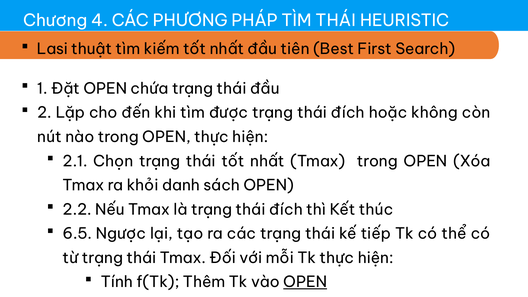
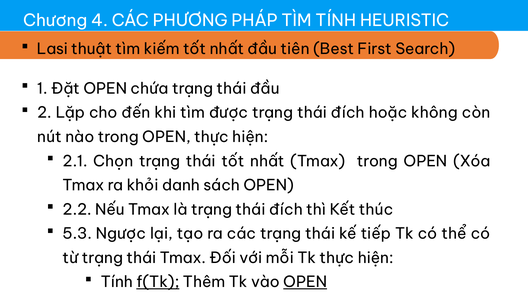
TÌM THÁI: THÁI -> TÍNH (336, 21)
6.5: 6.5 -> 5.3 (77, 234)
f(Tk underline: none -> present (158, 282)
